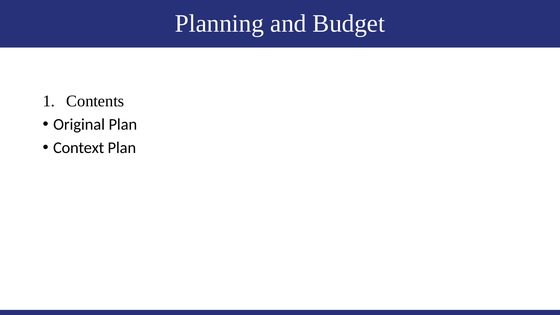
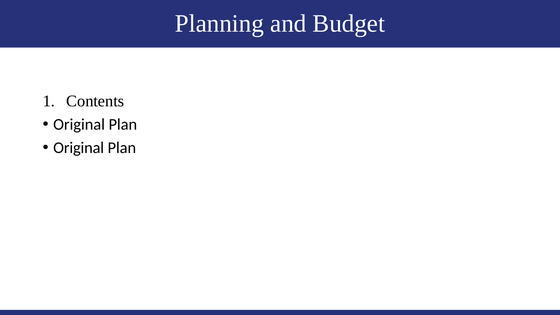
Context: Context -> Original (79, 148)
